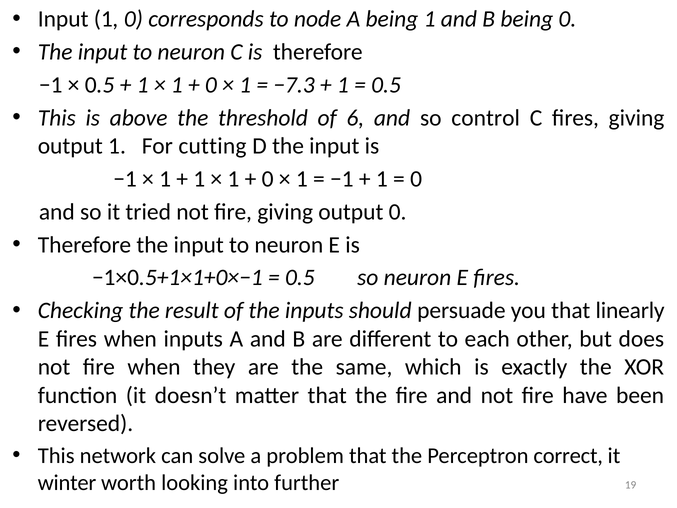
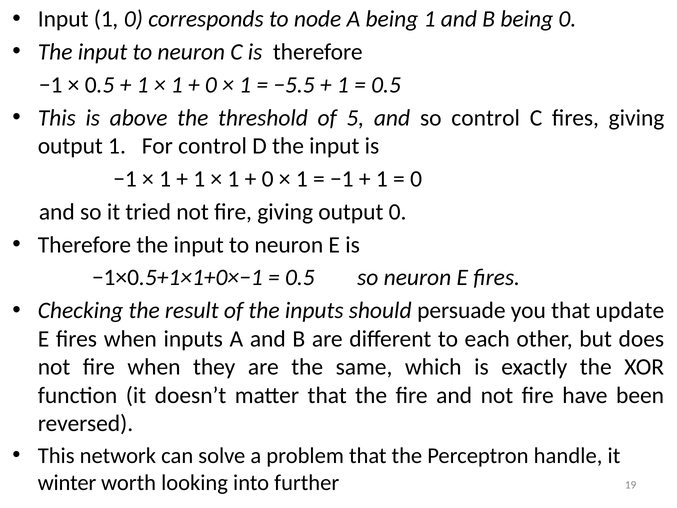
−7.3: −7.3 -> −5.5 (294, 85)
6: 6 -> 5 (355, 118)
For cutting: cutting -> control (213, 146)
linearly: linearly -> update (630, 310)
correct: correct -> handle (568, 455)
